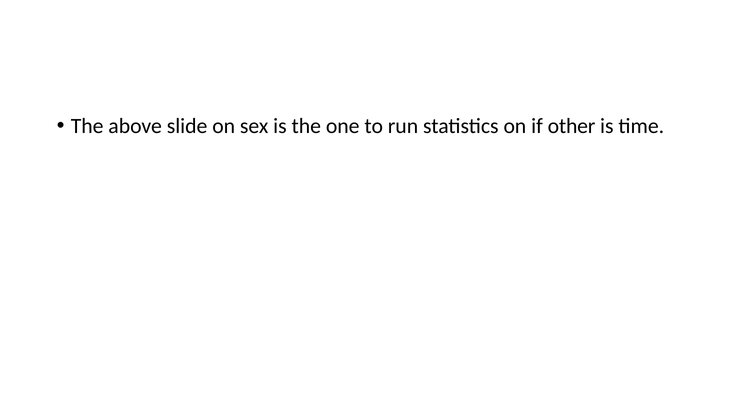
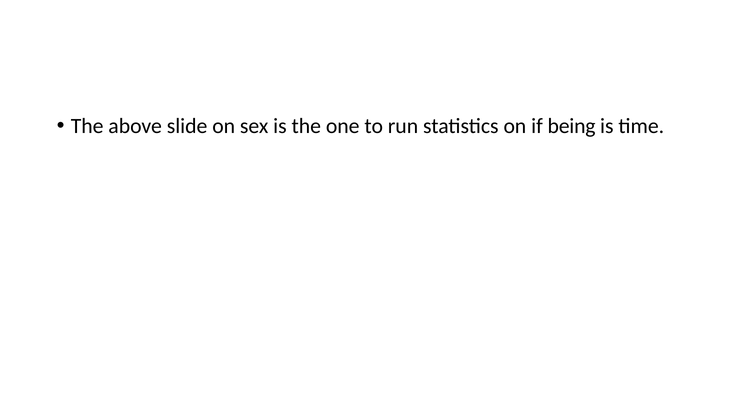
other: other -> being (572, 126)
